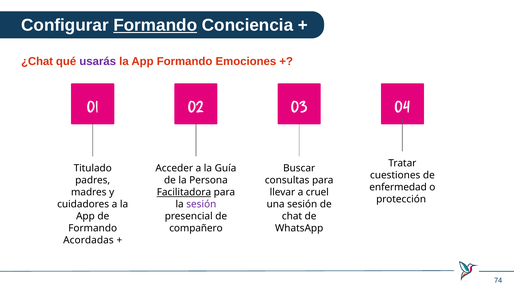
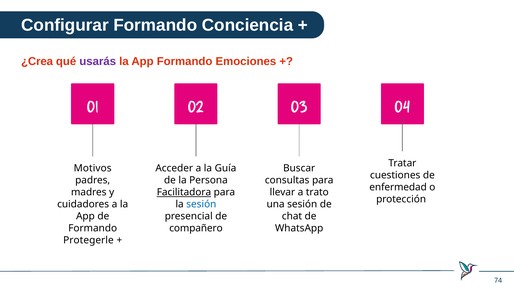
Formando underline: present -> none (155, 25)
¿Chat: ¿Chat -> ¿Crea (37, 61)
Titulado: Titulado -> Motivos (93, 168)
cruel: cruel -> trato (317, 192)
sesión colour: purple -> blue (201, 204)
Acordadas: Acordadas -> Protegerle (88, 240)
